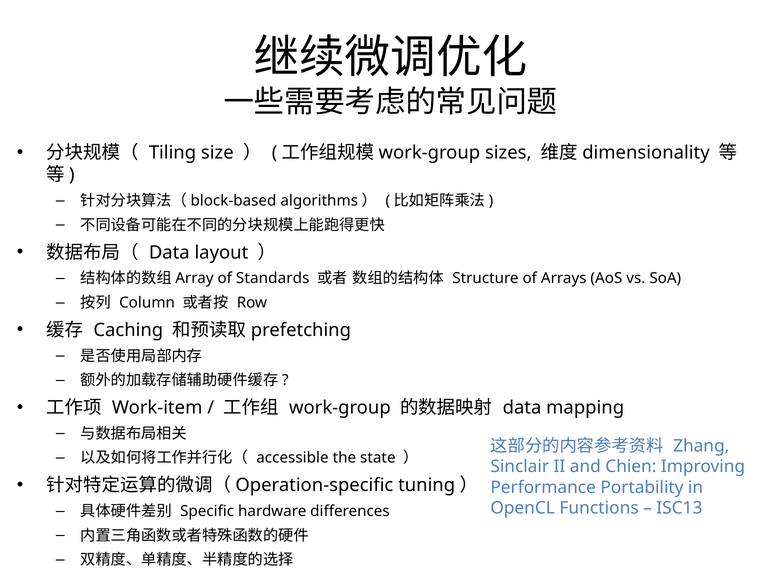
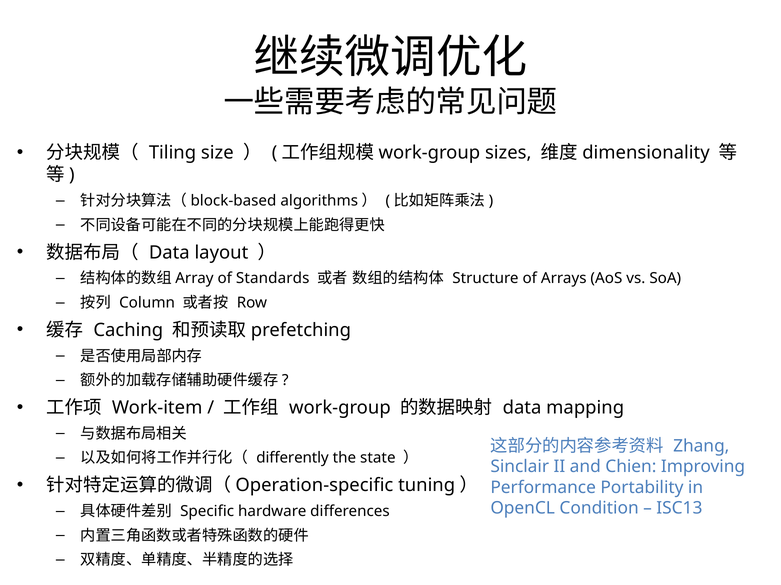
accessible: accessible -> differently (293, 459)
Functions: Functions -> Condition (599, 509)
